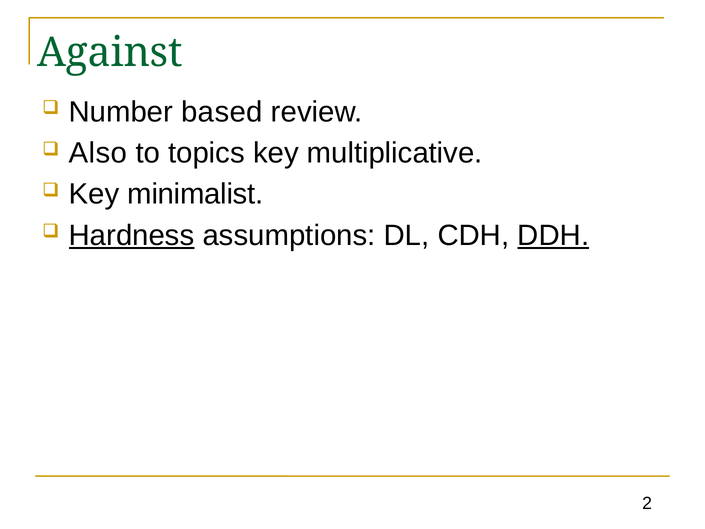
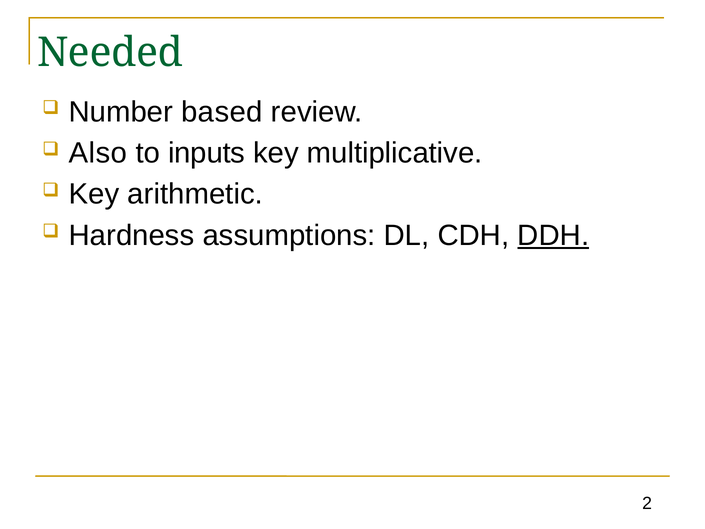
Against: Against -> Needed (110, 53)
topics: topics -> inputs (207, 153)
minimalist: minimalist -> arithmetic (195, 194)
Hardness underline: present -> none (132, 235)
